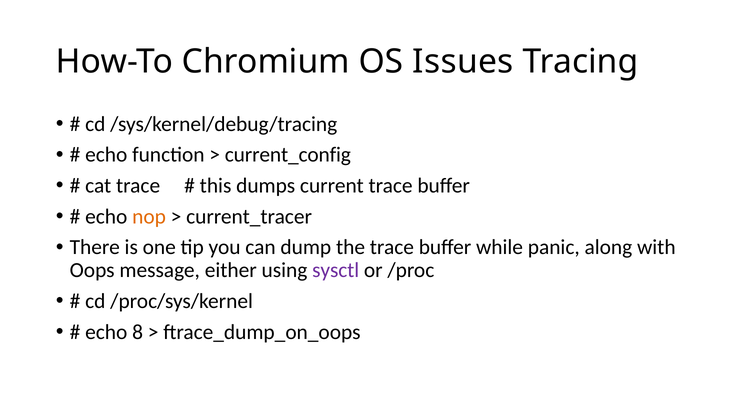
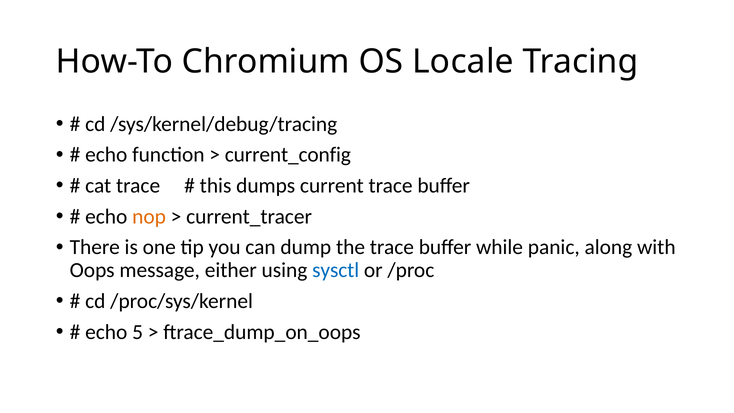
Issues: Issues -> Locale (463, 62)
sysctl colour: purple -> blue (336, 270)
8: 8 -> 5 (138, 332)
